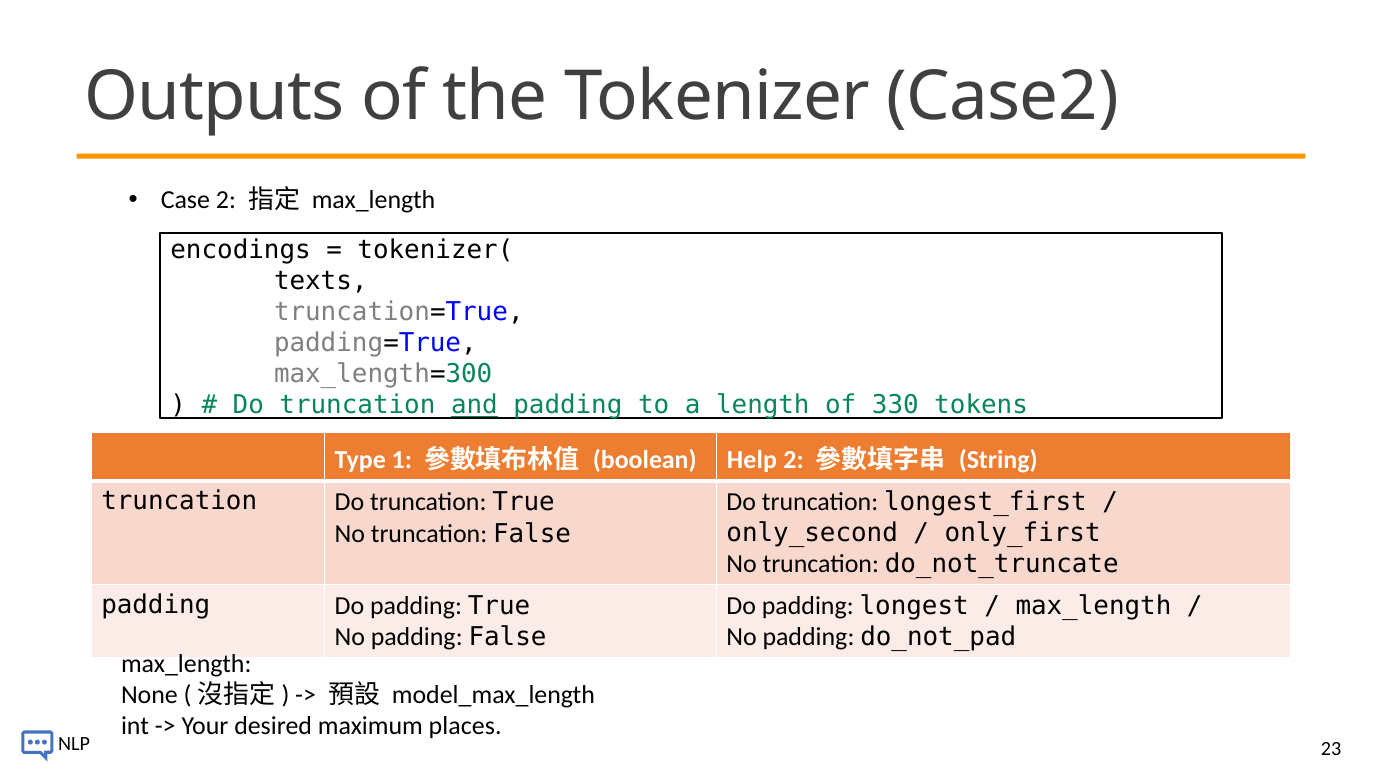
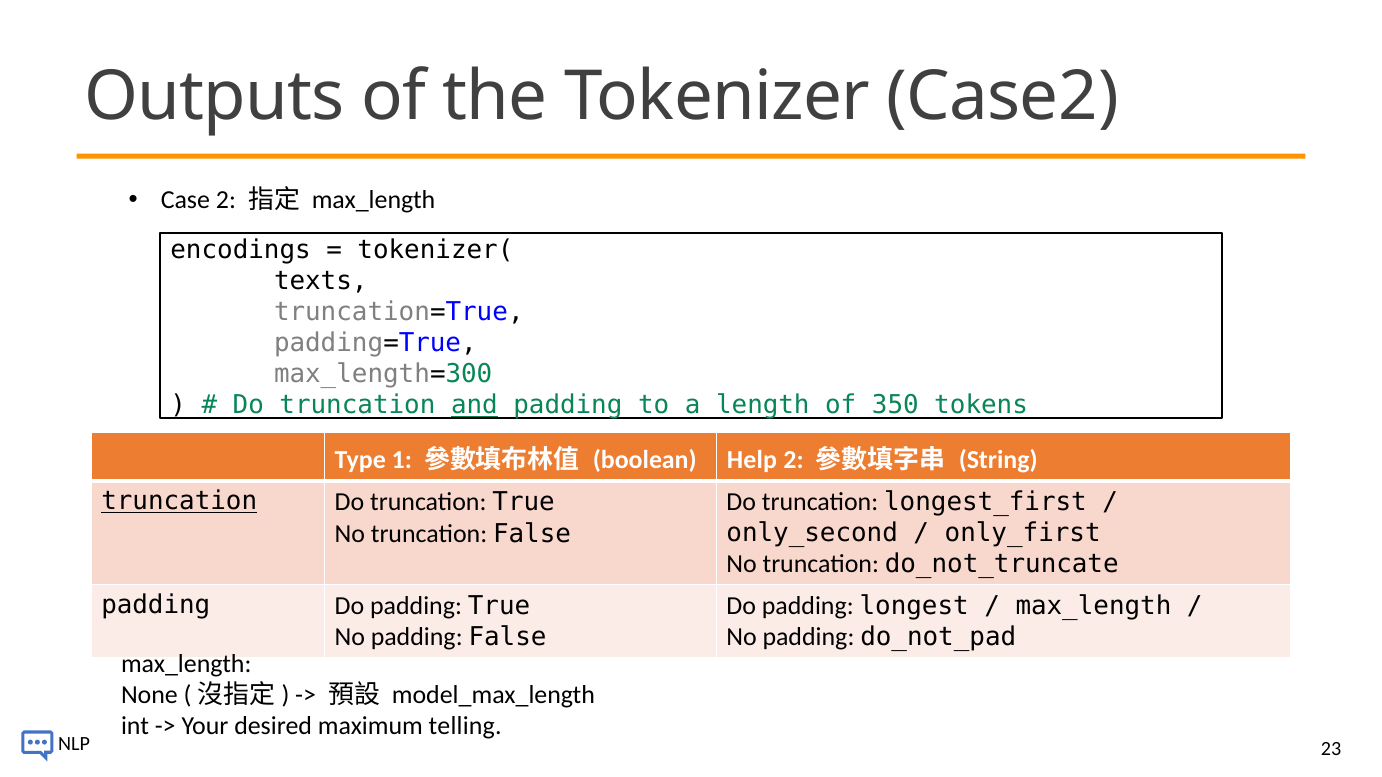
330: 330 -> 350 (895, 406)
truncation underline: none -> present (179, 502)
places: places -> telling (465, 726)
